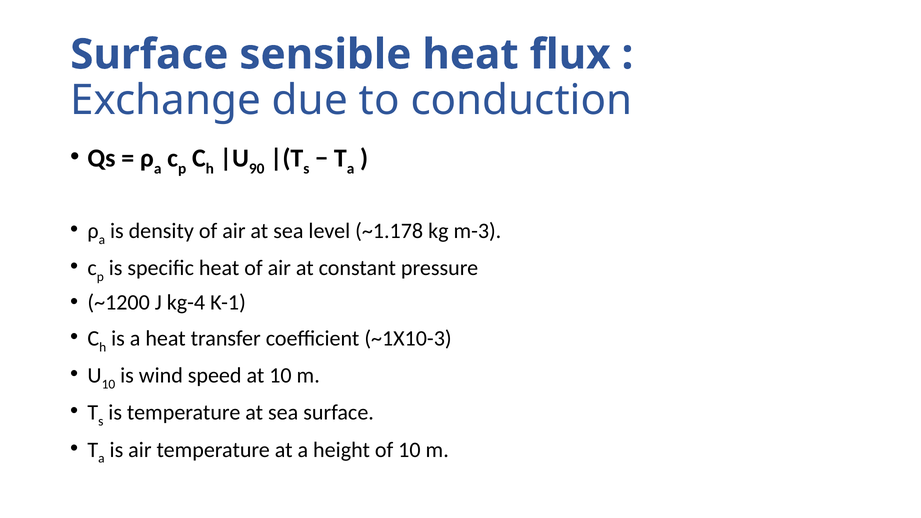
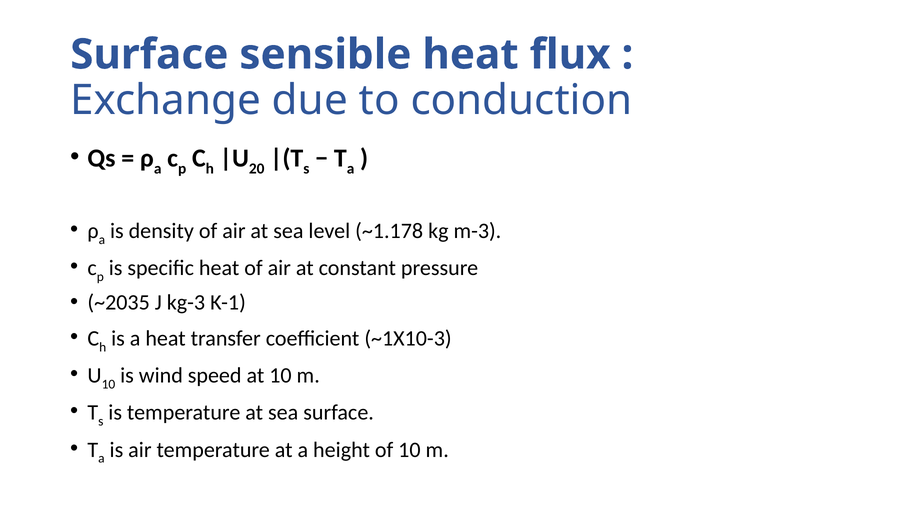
90: 90 -> 20 (257, 168)
~1200: ~1200 -> ~2035 (119, 302)
kg-4: kg-4 -> kg-3 (186, 302)
